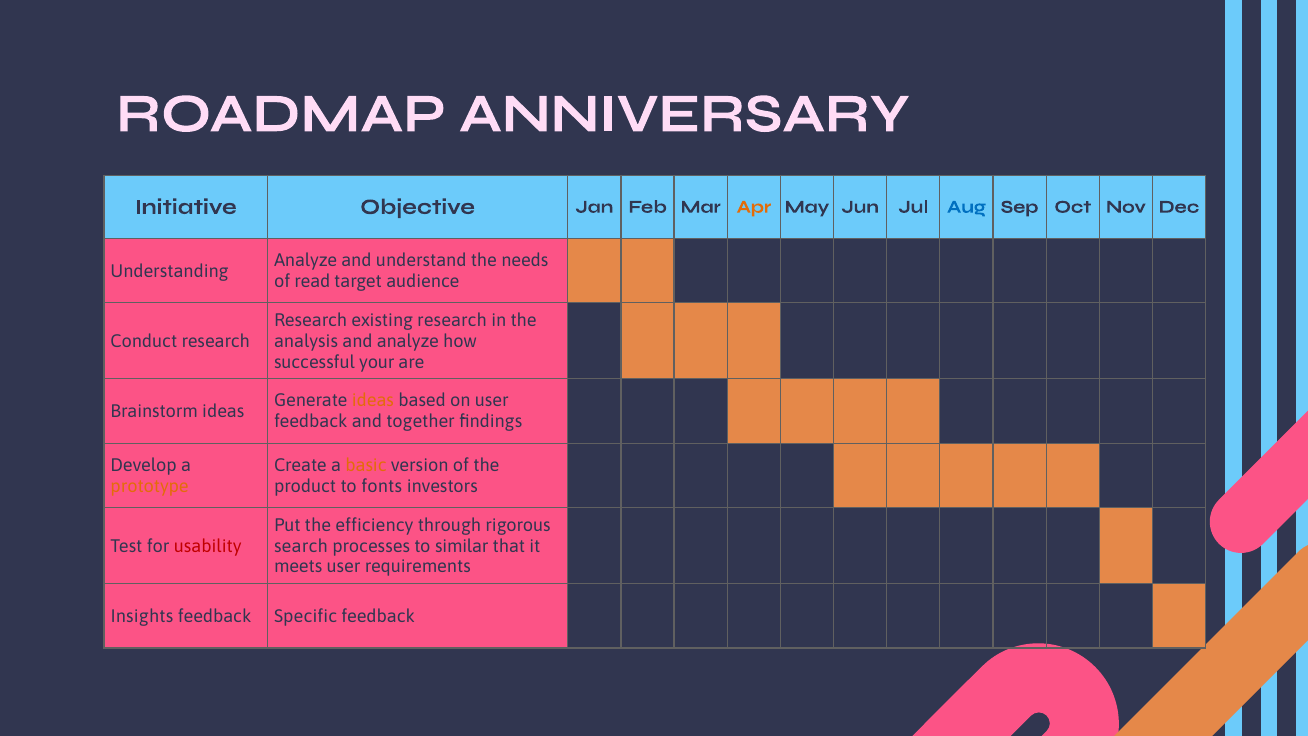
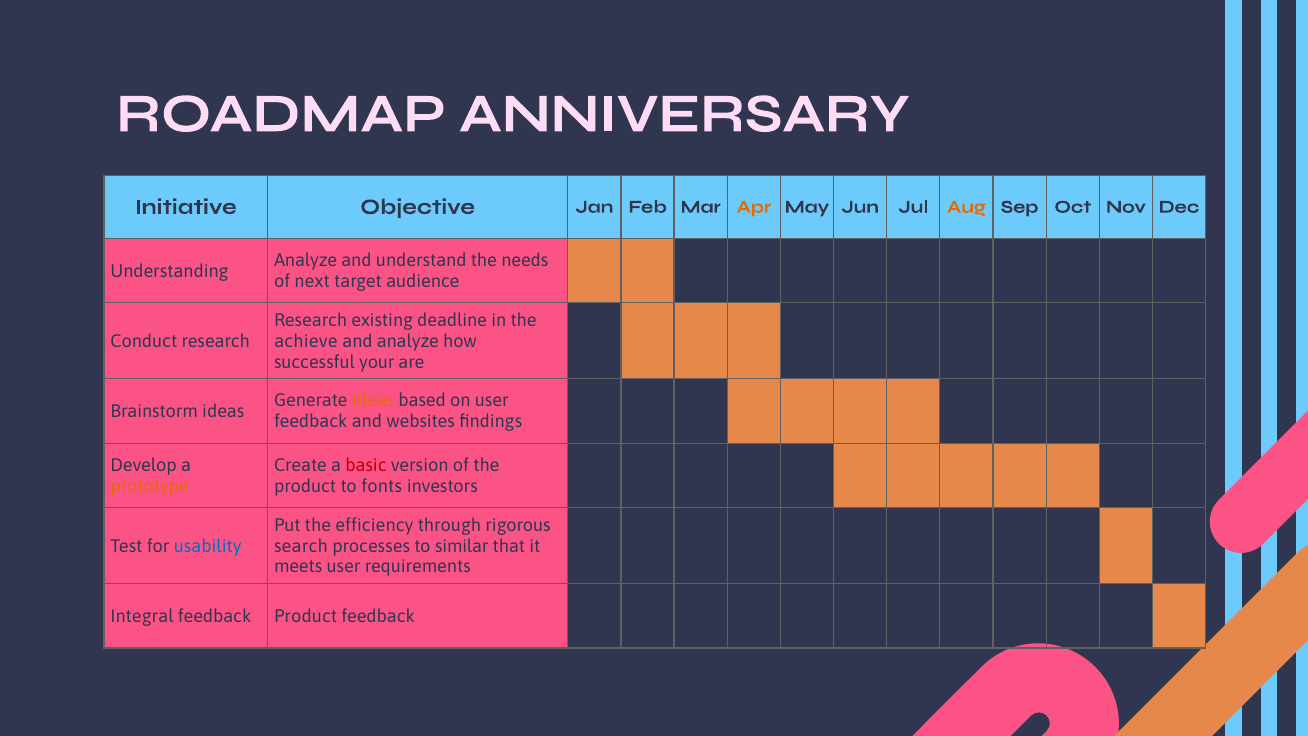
Aug colour: blue -> orange (966, 207)
read: read -> next (312, 282)
existing research: research -> deadline (452, 320)
analysis: analysis -> achieve (306, 341)
together: together -> websites (421, 422)
basic colour: orange -> red (366, 465)
usability colour: red -> blue (208, 546)
Insights: Insights -> Integral (142, 616)
feedback Specific: Specific -> Product (306, 616)
